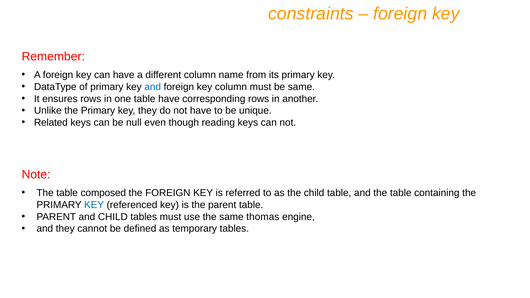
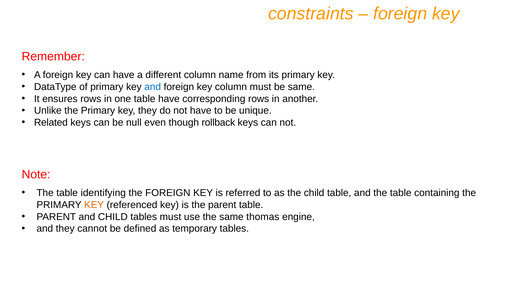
reading: reading -> rollback (218, 123)
composed: composed -> identifying (103, 193)
KEY colour: blue -> orange (94, 205)
